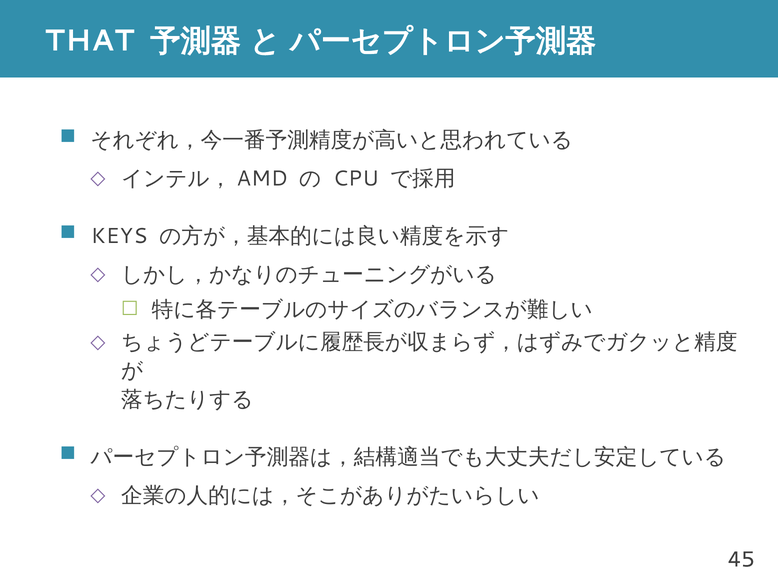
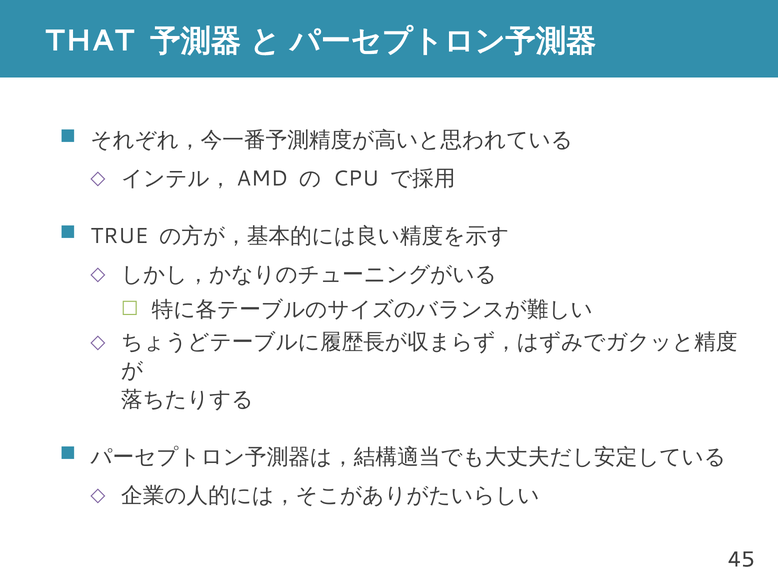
KEYS: KEYS -> TRUE (119, 236)
